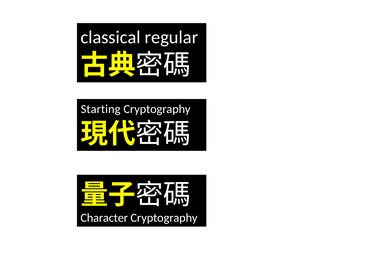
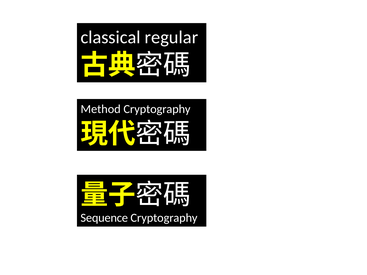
Starting: Starting -> Method (101, 109)
Character: Character -> Sequence (104, 218)
